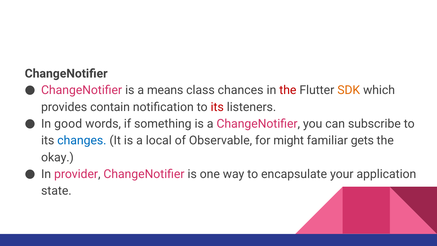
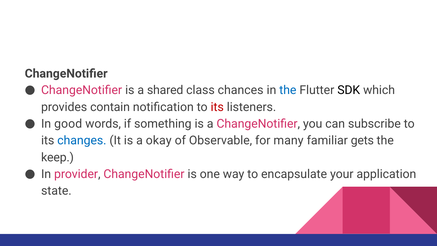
means: means -> shared (165, 90)
the colour: red -> blue (288, 90)
SDK colour: orange -> black (349, 90)
local: local -> okay (159, 140)
might: might -> many (289, 140)
okay: okay -> keep (57, 157)
